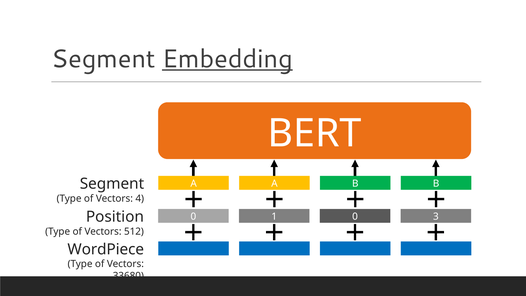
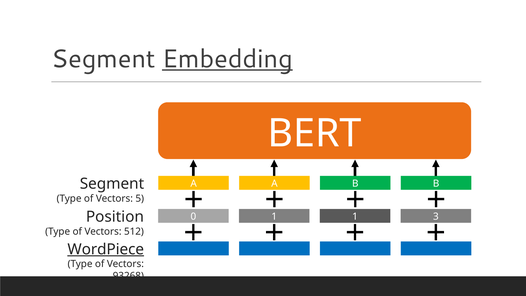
4: 4 -> 5 (140, 198)
1 0: 0 -> 1 (355, 216)
WordPiece underline: none -> present (106, 249)
33680: 33680 -> 93268 (128, 276)
